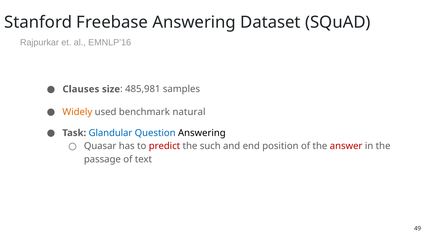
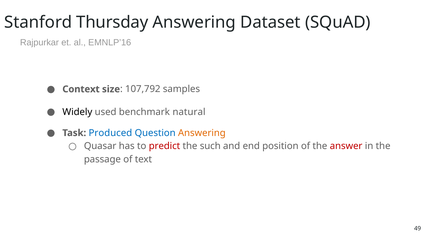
Freebase: Freebase -> Thursday (112, 22)
Clauses: Clauses -> Context (81, 89)
485,981: 485,981 -> 107,792 (143, 89)
Widely colour: orange -> black (77, 112)
Glandular: Glandular -> Produced (110, 133)
Answering colour: black -> orange (202, 133)
